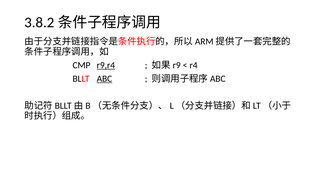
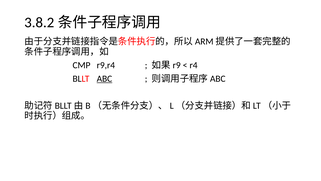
r9,r4 underline: present -> none (106, 65)
